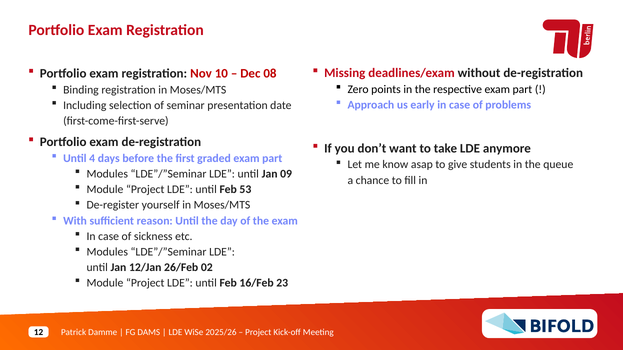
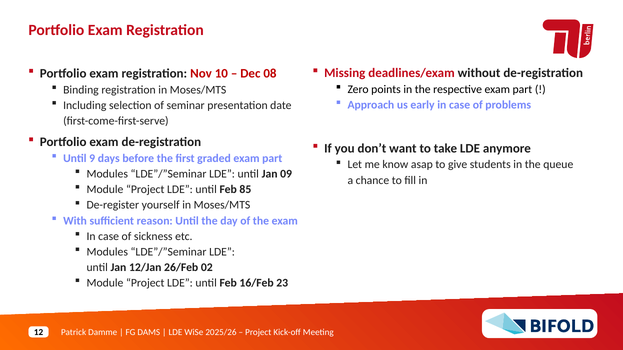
4: 4 -> 9 (92, 159)
53: 53 -> 85 (245, 190)
